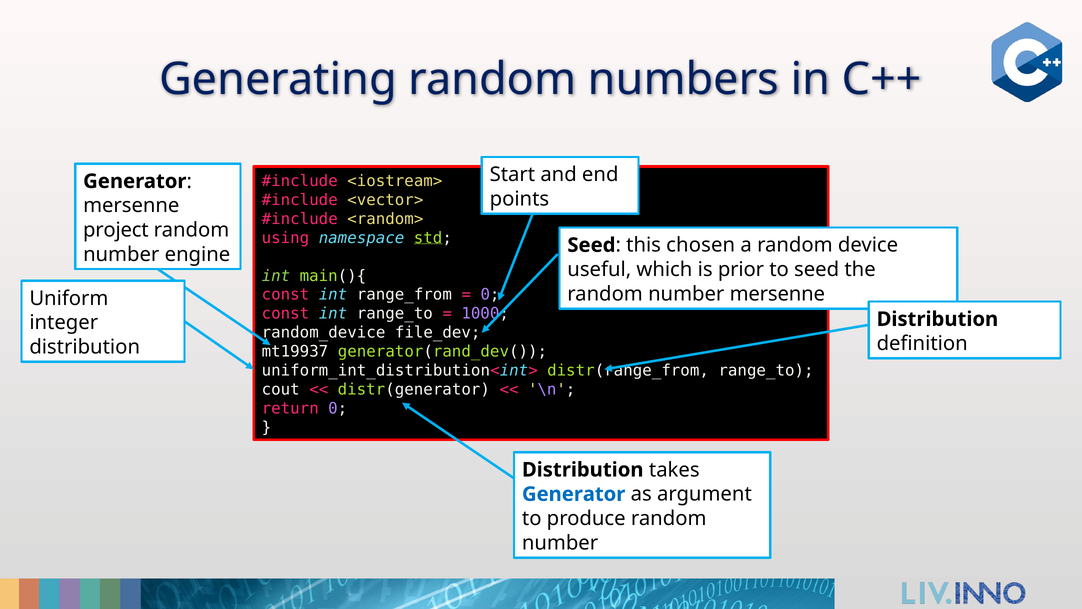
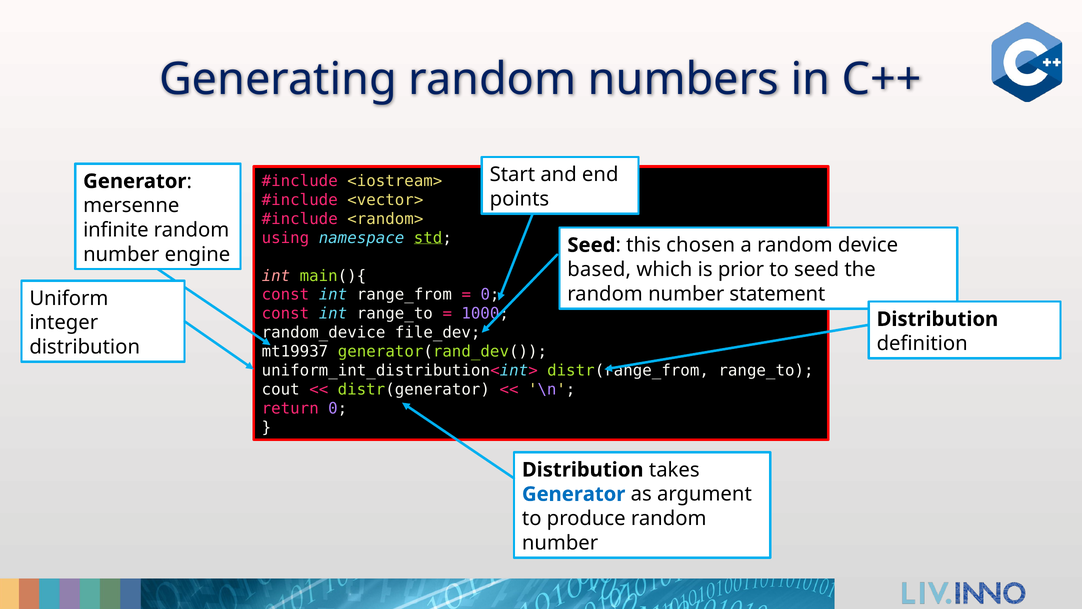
project: project -> infinite (116, 230)
useful: useful -> based (599, 269)
int colour: light green -> pink (276, 276)
number mersenne: mersenne -> statement (777, 294)
